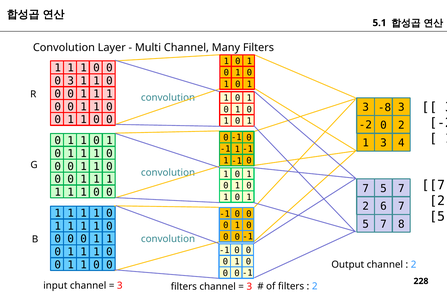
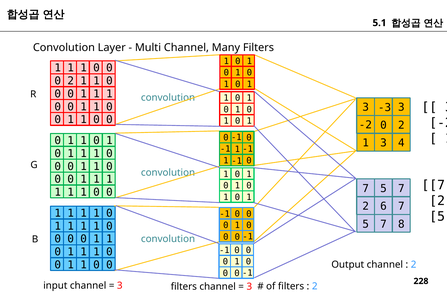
3: 3 -> 2 (71, 81)
-8: -8 -> -3 (385, 108)
